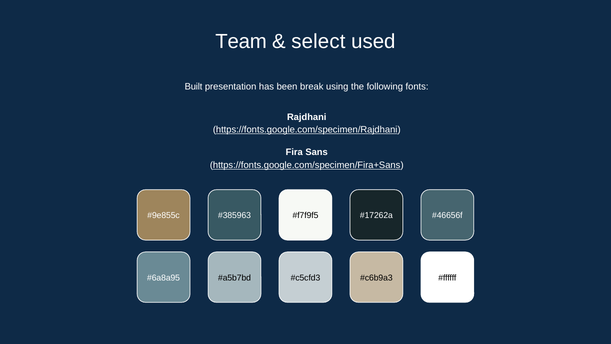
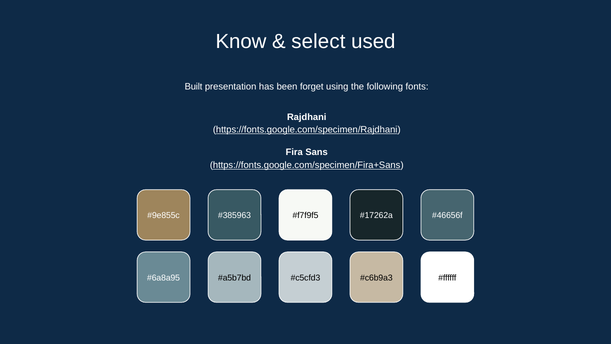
Team: Team -> Know (241, 41)
break: break -> forget (312, 87)
